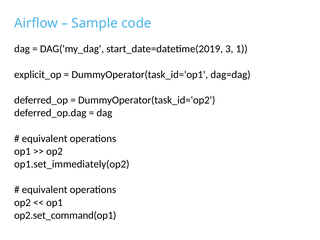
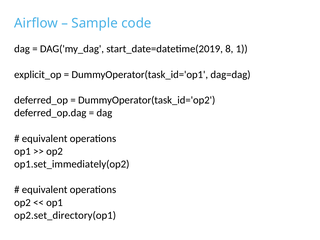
3: 3 -> 8 (229, 49)
op2.set_command(op1: op2.set_command(op1 -> op2.set_directory(op1 (65, 215)
